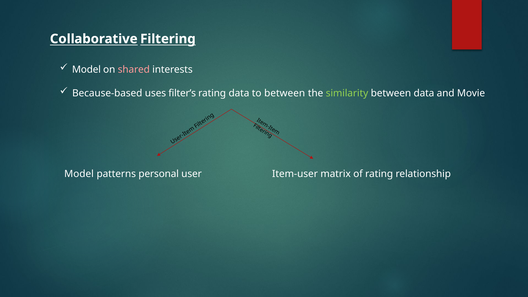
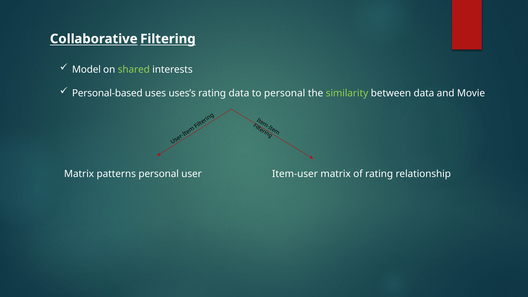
shared colour: pink -> light green (134, 69)
Because-based: Because-based -> Personal-based (107, 93)
filter’s: filter’s -> uses’s (182, 93)
to between: between -> personal (285, 93)
Model: Model -> Matrix (79, 174)
